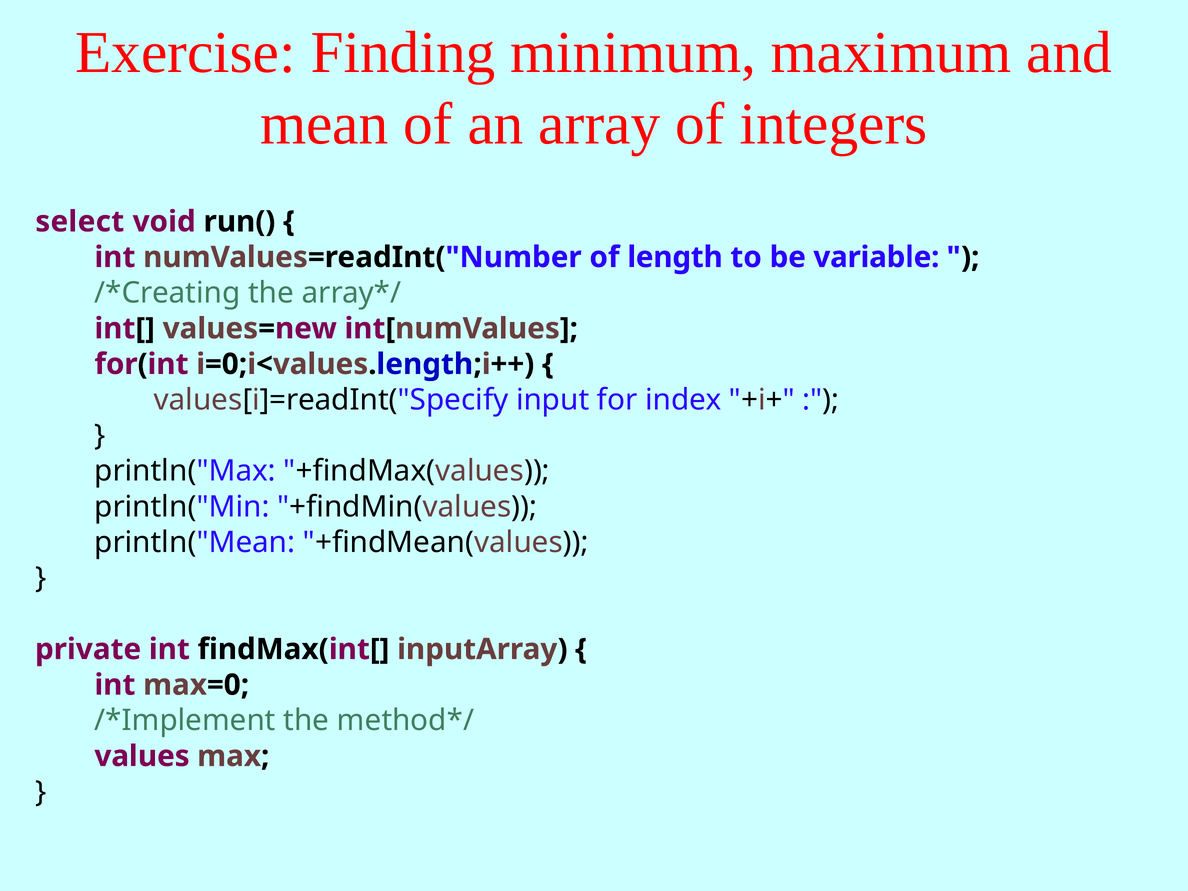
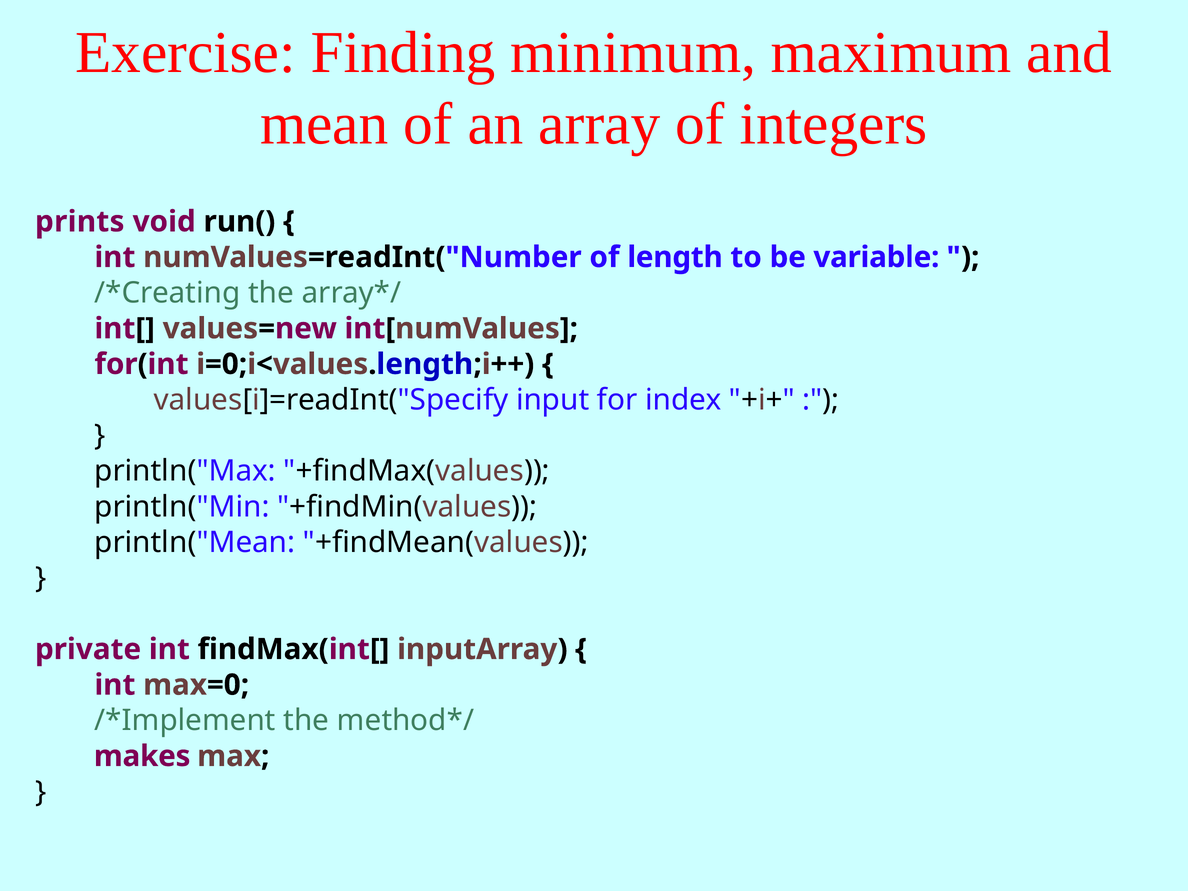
select: select -> prints (80, 222)
values: values -> makes (142, 756)
